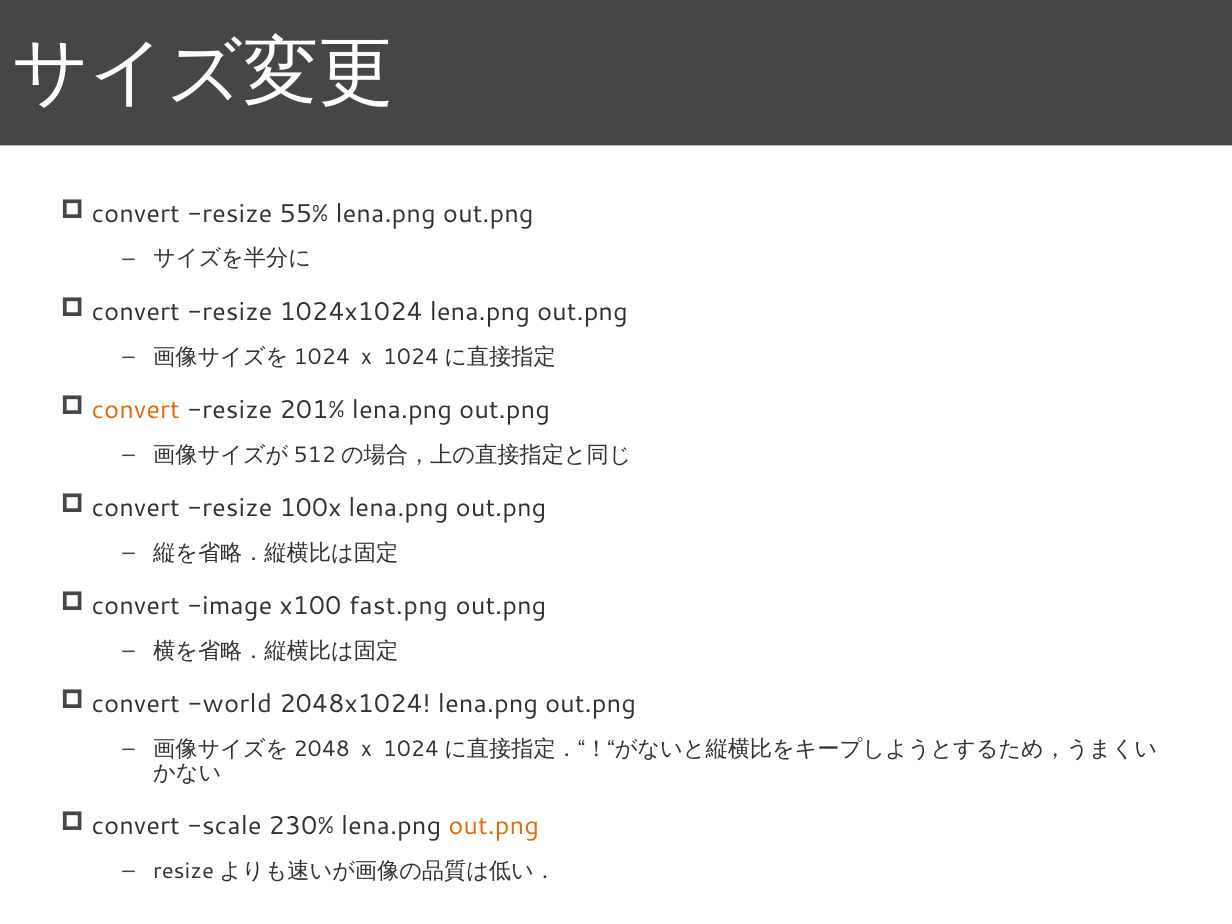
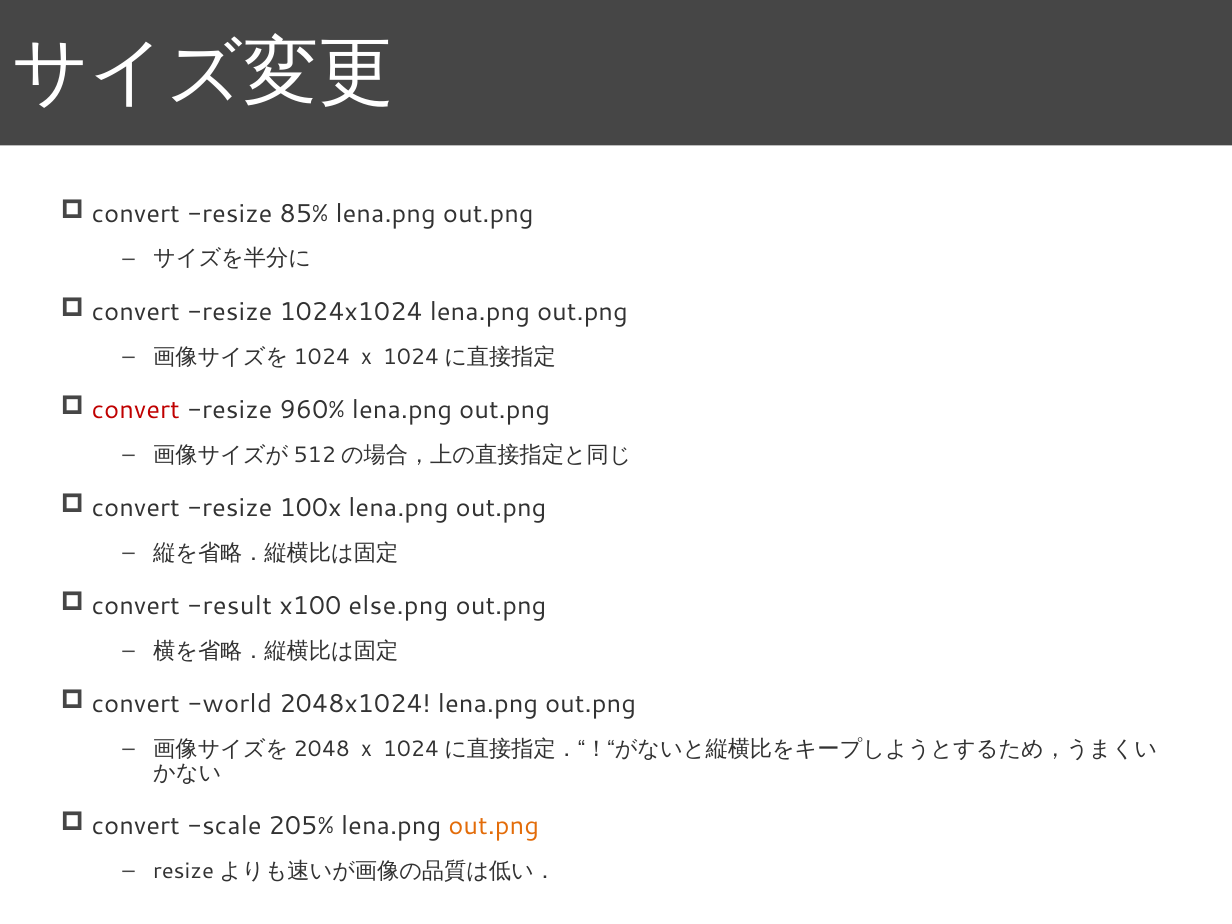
55%: 55% -> 85% (304, 214)
convert colour: orange -> red (136, 410)
201%: 201% -> 960% (312, 410)
image: image -> result (230, 606)
fast.png: fast.png -> else.png (398, 606)
230%: 230% -> 205% (301, 826)
